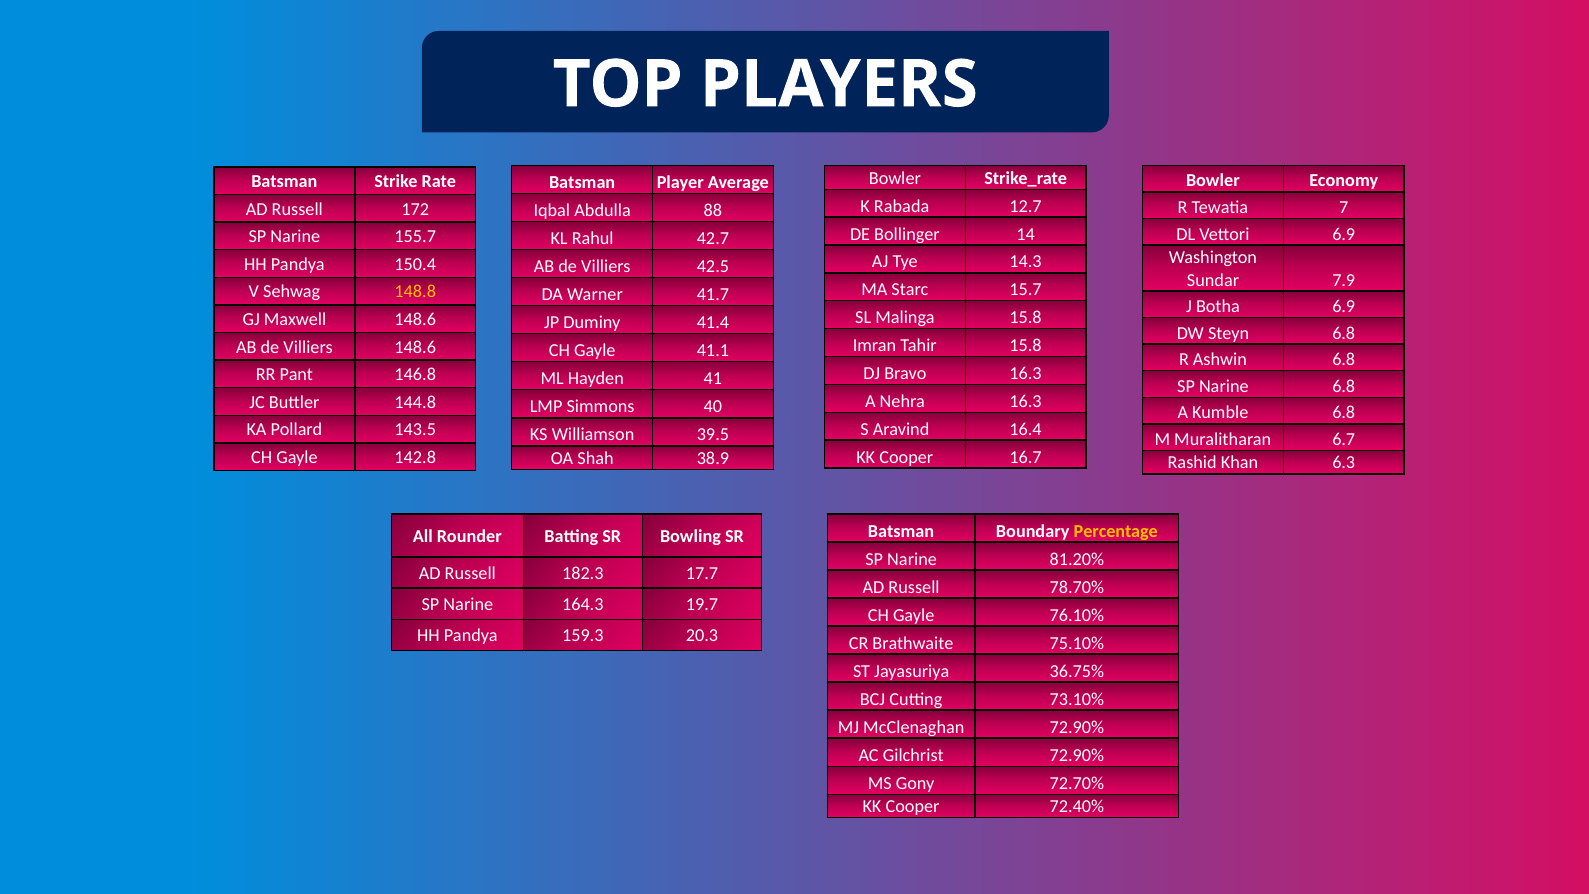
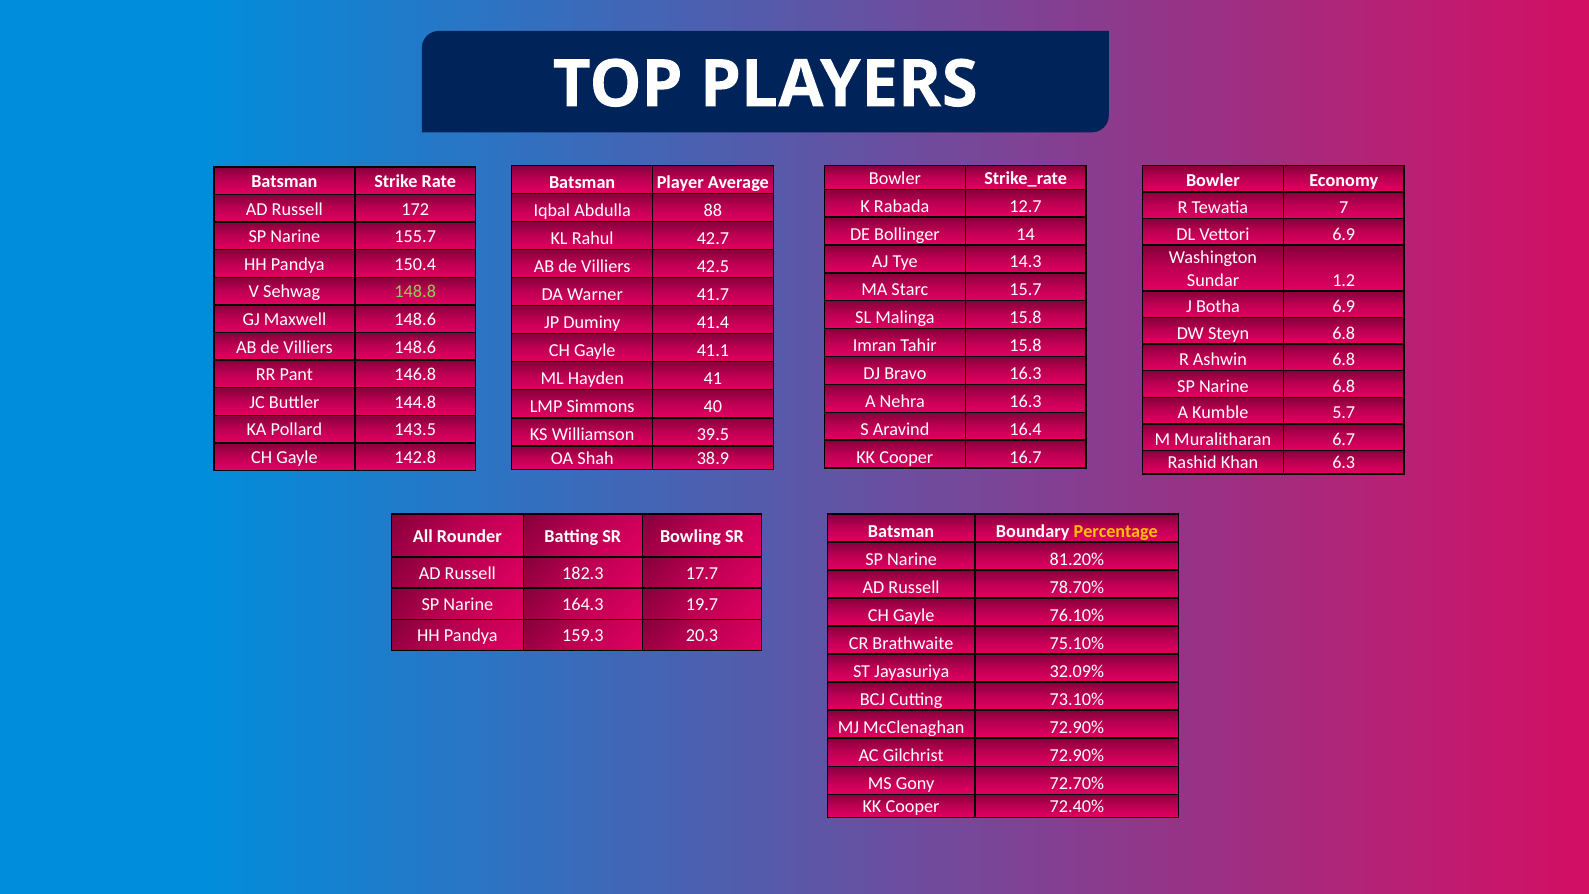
7.9: 7.9 -> 1.2 (1344, 280)
148.8 colour: yellow -> light green (415, 292)
Kumble 6.8: 6.8 -> 5.7 (1344, 413)
36.75%: 36.75% -> 32.09% (1077, 671)
